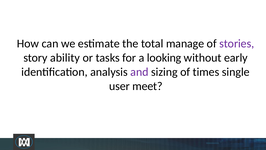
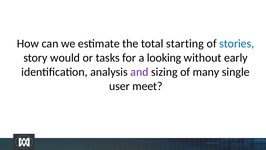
manage: manage -> starting (185, 43)
stories colour: purple -> blue (237, 43)
ability: ability -> would (65, 58)
times: times -> many (206, 72)
